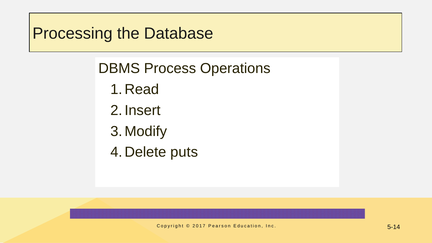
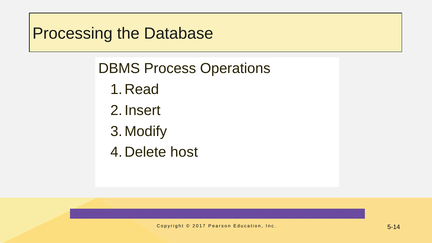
puts: puts -> host (184, 152)
